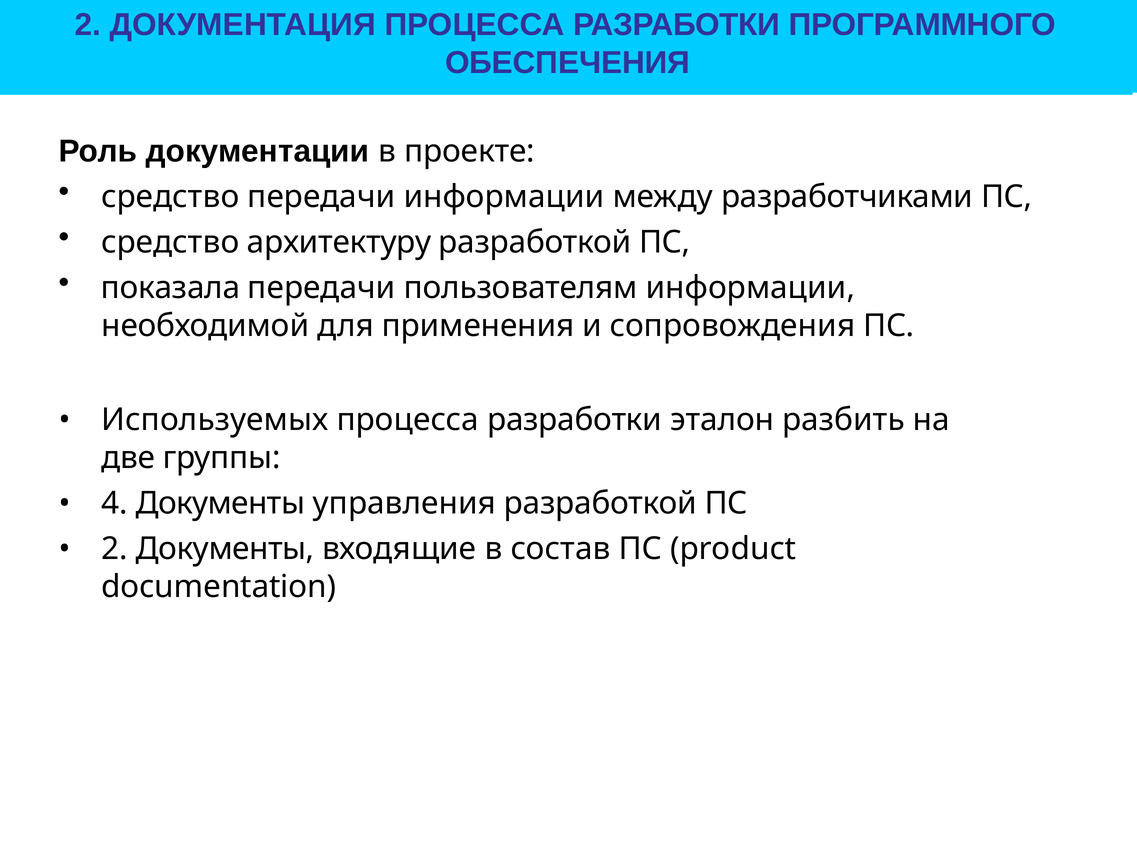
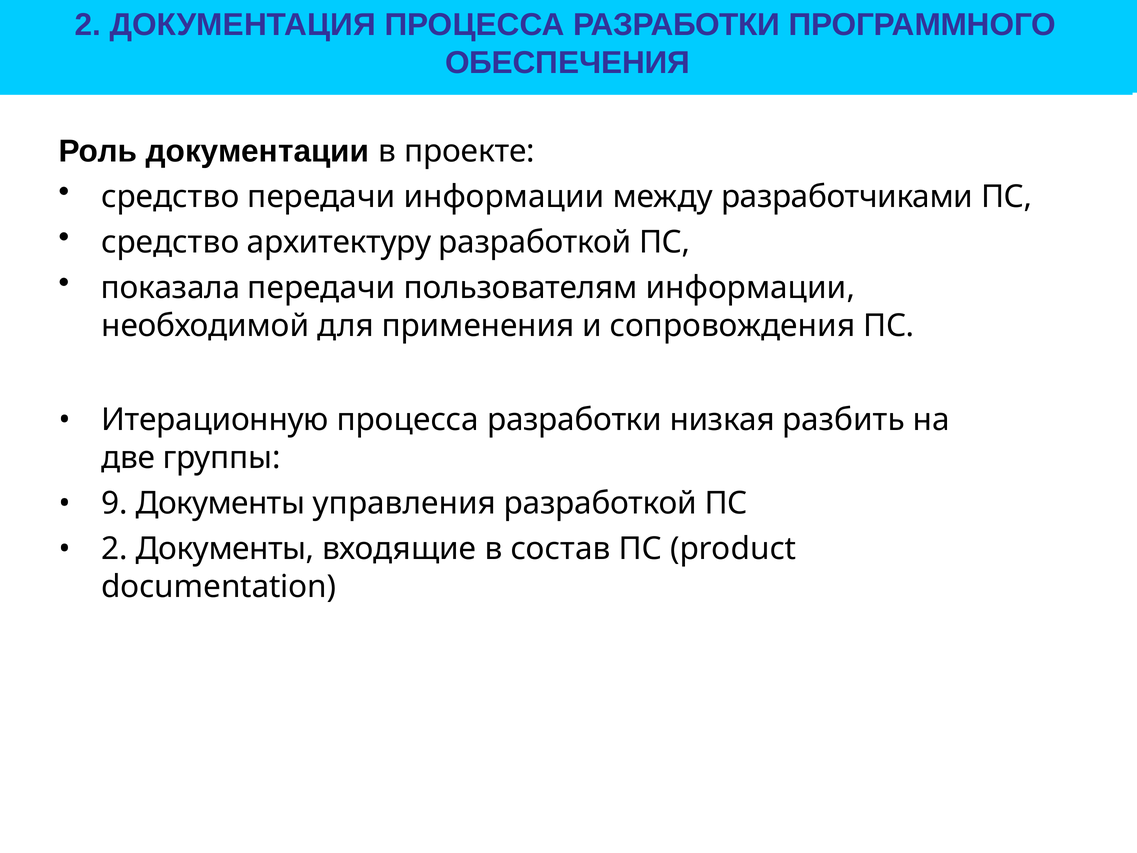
Используемых: Используемых -> Итерационную (215, 420)
эталон: эталон -> низкая (722, 420)
4: 4 -> 9 (115, 503)
